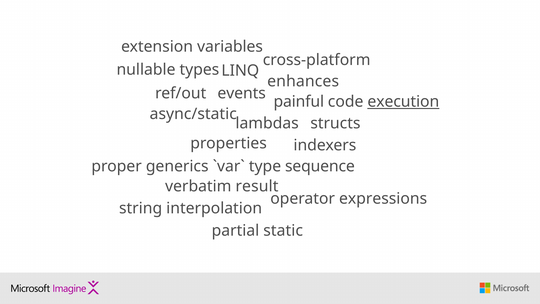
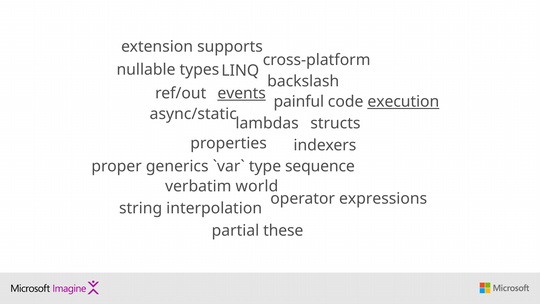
variables: variables -> supports (230, 47)
enhances: enhances -> backslash (303, 81)
events underline: none -> present (242, 93)
result: result -> world (257, 186)
static: static -> these (283, 231)
